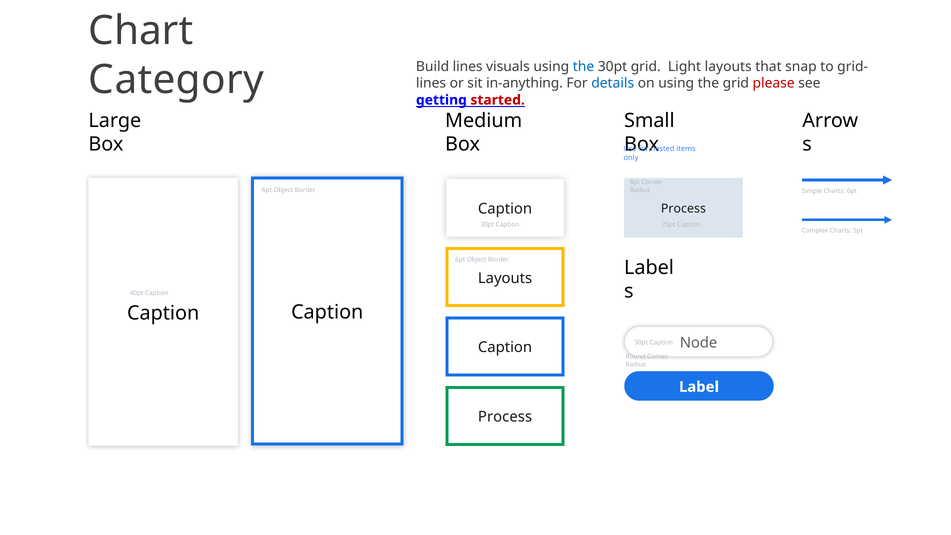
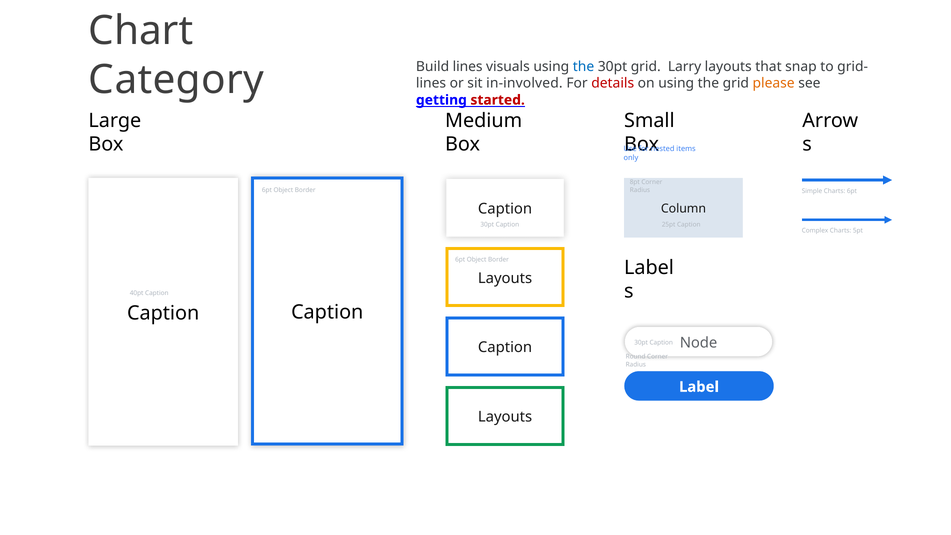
Light: Light -> Larry (685, 67)
in-anything: in-anything -> in-involved (524, 83)
details colour: blue -> red (613, 83)
please colour: red -> orange (774, 83)
Process: Process -> Column (683, 209)
Process: Process -> Layouts (505, 417)
